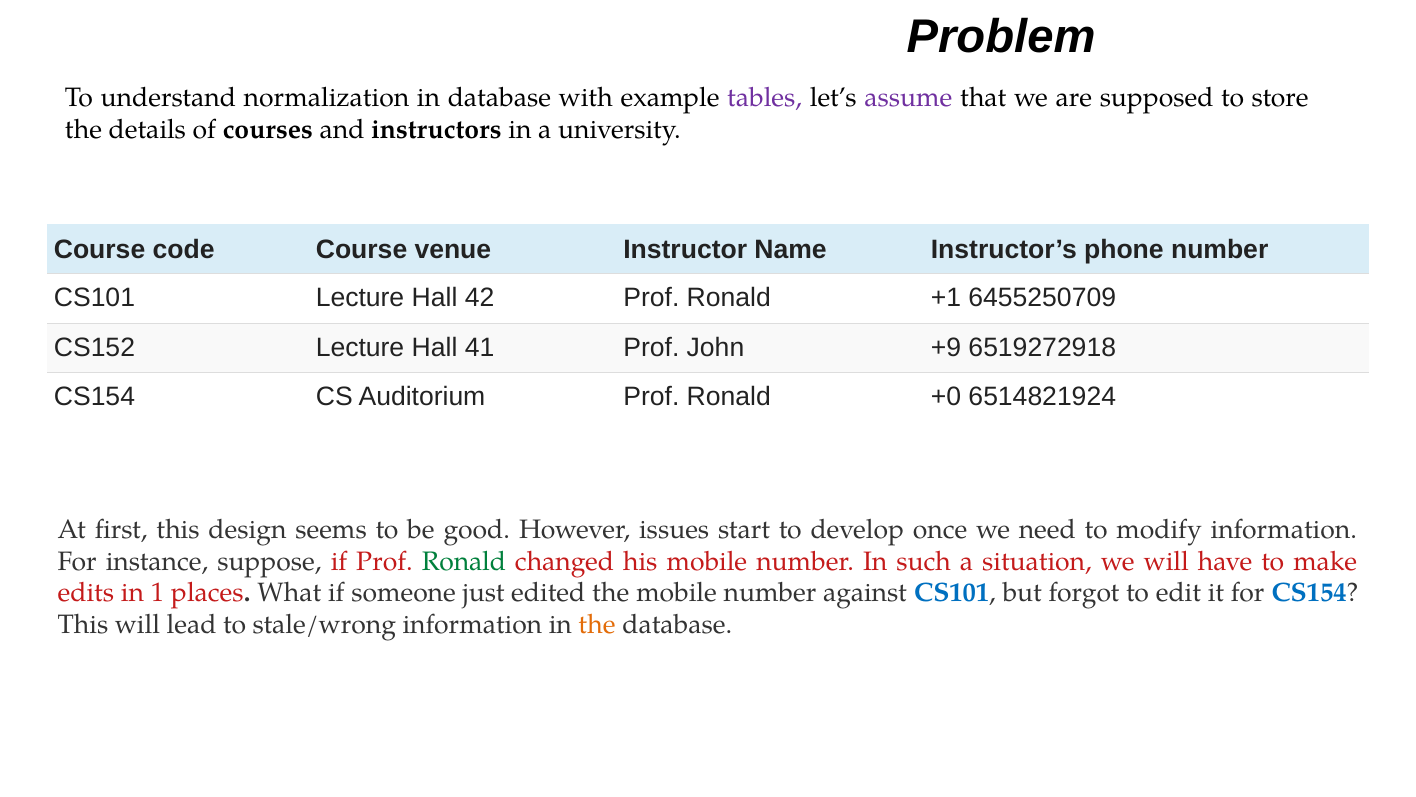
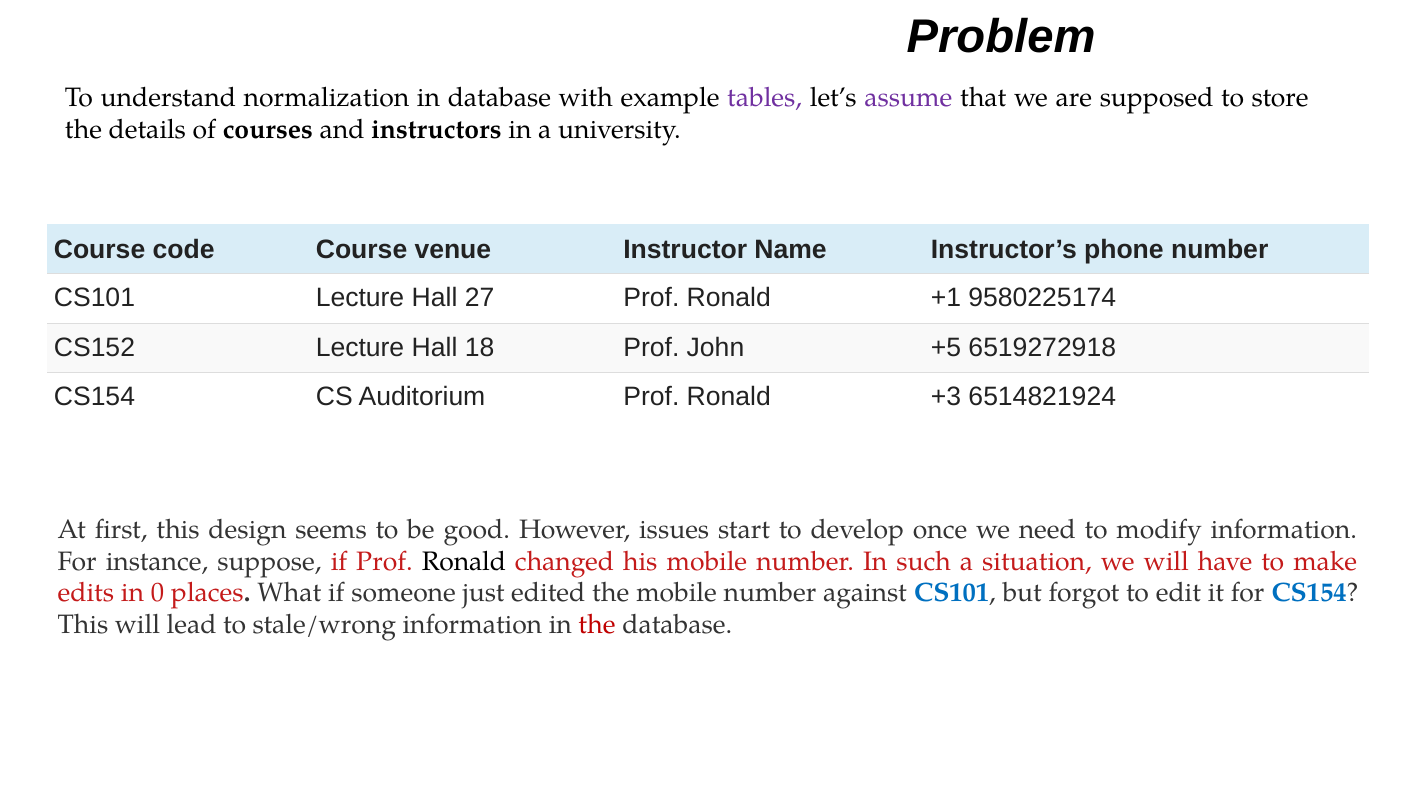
42: 42 -> 27 (480, 298)
6455250709: 6455250709 -> 9580225174 (1042, 298)
41: 41 -> 18 (480, 347)
+9: +9 -> +5 (946, 347)
+0: +0 -> +3 (946, 397)
Ronald colour: green -> black (464, 561)
1: 1 -> 0 (158, 593)
the colour: orange -> red (597, 625)
